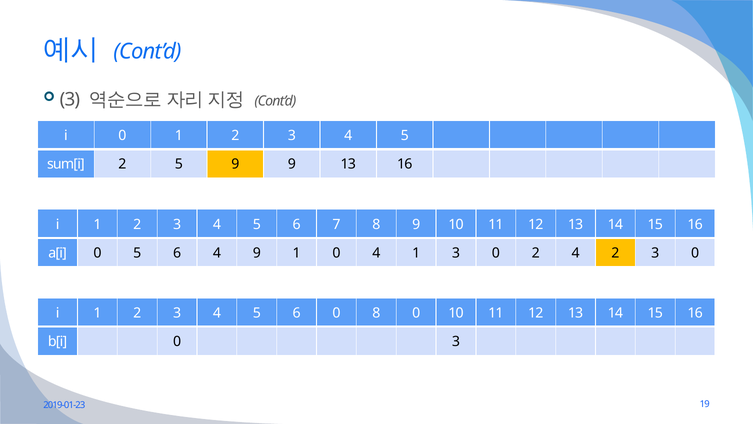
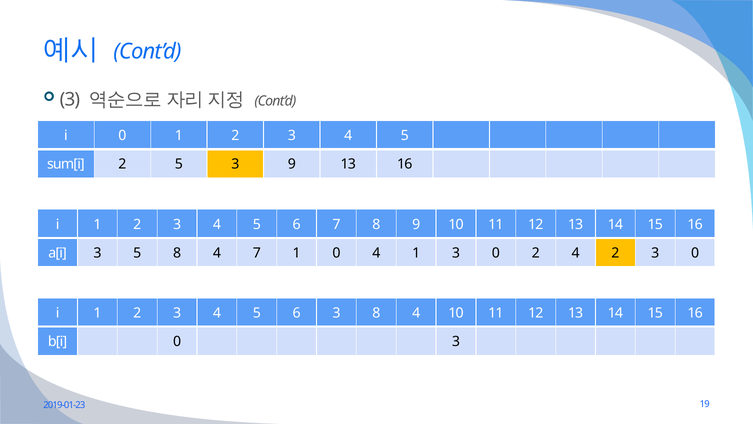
5 9: 9 -> 3 (235, 164)
a[i 0: 0 -> 3 (97, 253)
6: 6 -> 8 (177, 253)
4 9: 9 -> 7 (257, 253)
6 0: 0 -> 3 (337, 313)
0: 0 -> 4 (416, 313)
